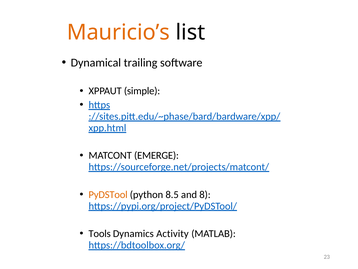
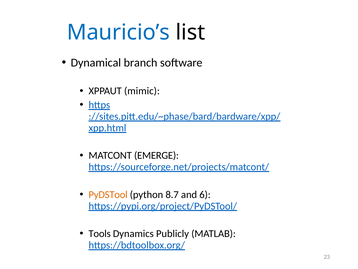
Mauricio’s colour: orange -> blue (118, 32)
trailing: trailing -> branch (141, 62)
simple: simple -> mimic (142, 91)
8.5: 8.5 -> 8.7 (172, 194)
8: 8 -> 6 (205, 194)
Activity: Activity -> Publicly (173, 233)
